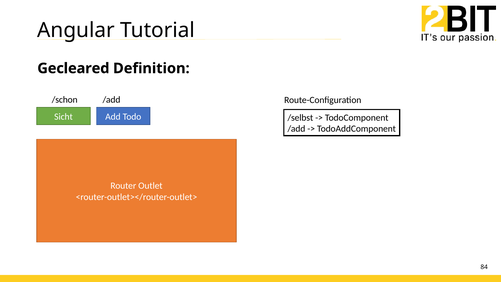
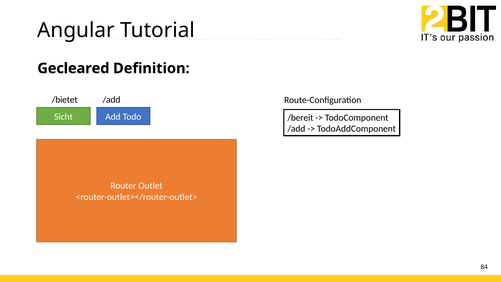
/schon: /schon -> /bietet (65, 100)
/selbst: /selbst -> /bereit (300, 118)
